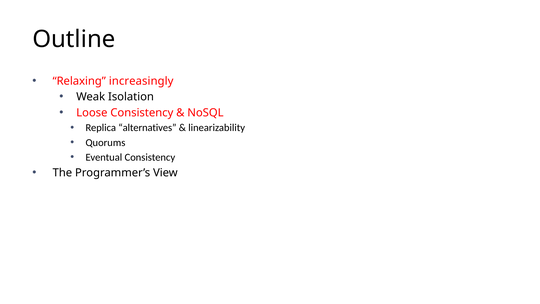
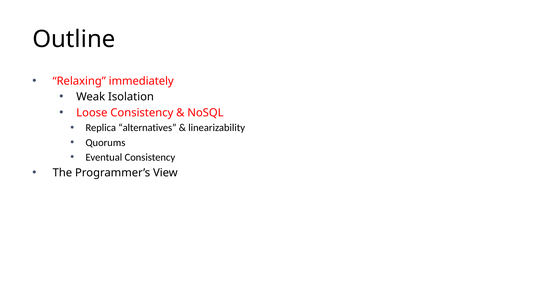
increasingly: increasingly -> immediately (141, 81)
